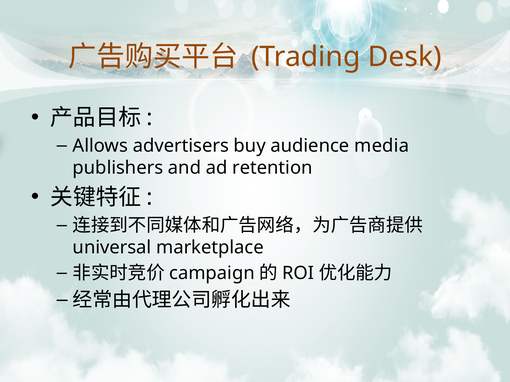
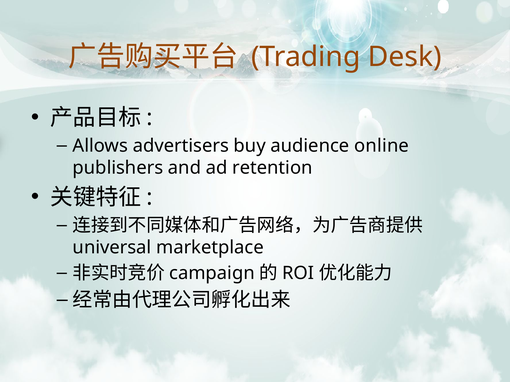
media: media -> online (382, 146)
